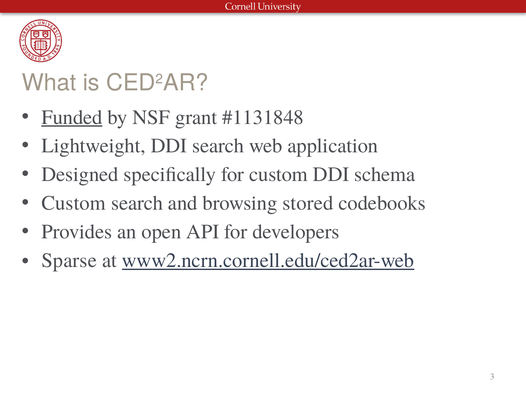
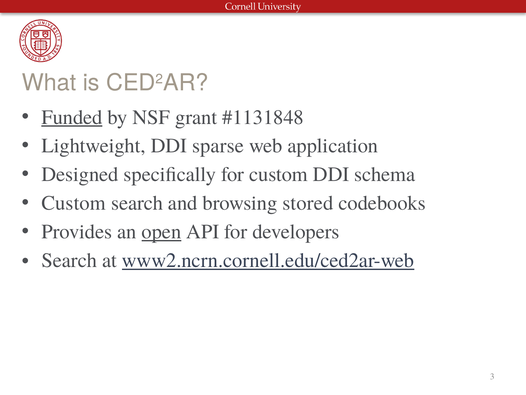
DDI search: search -> sparse (218, 146)
open underline: none -> present (161, 232)
Sparse: Sparse -> Search (69, 260)
